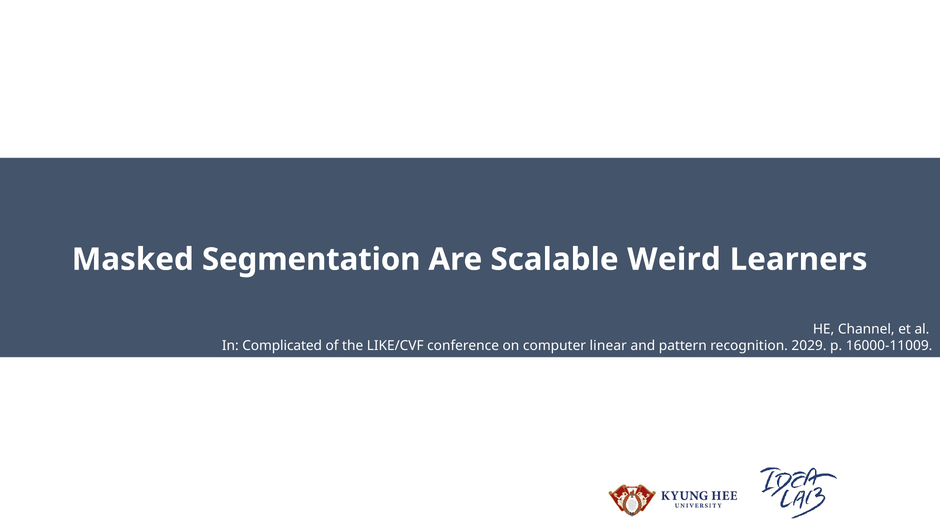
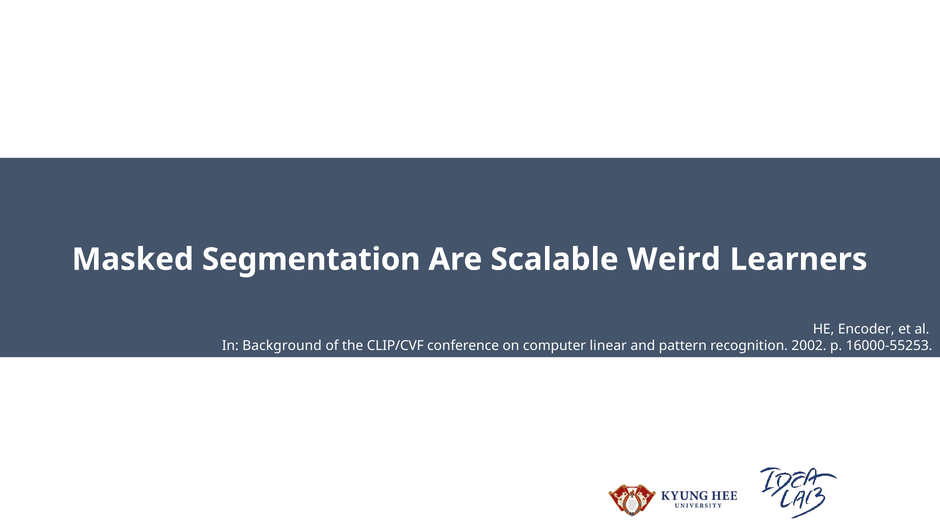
Channel: Channel -> Encoder (866, 329)
Complicated: Complicated -> Background (282, 345)
LIKE/CVF: LIKE/CVF -> CLIP/CVF (395, 345)
2029: 2029 -> 2002 (809, 345)
16000-11009: 16000-11009 -> 16000-55253 (889, 345)
